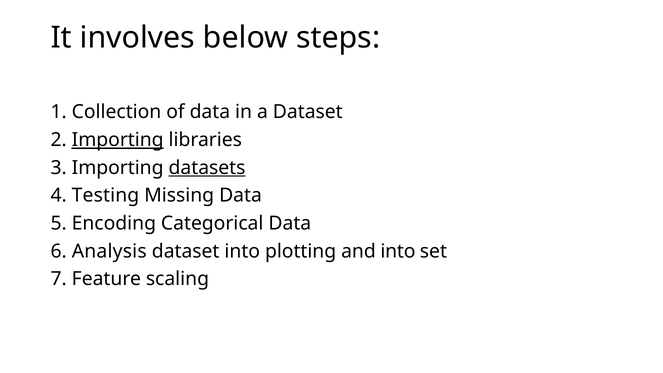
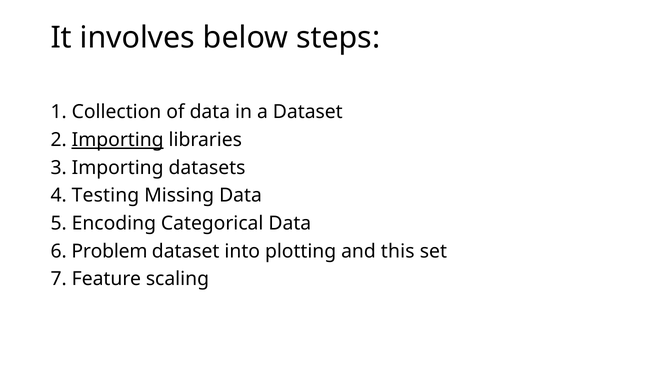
datasets underline: present -> none (207, 168)
Analysis: Analysis -> Problem (109, 251)
and into: into -> this (398, 251)
